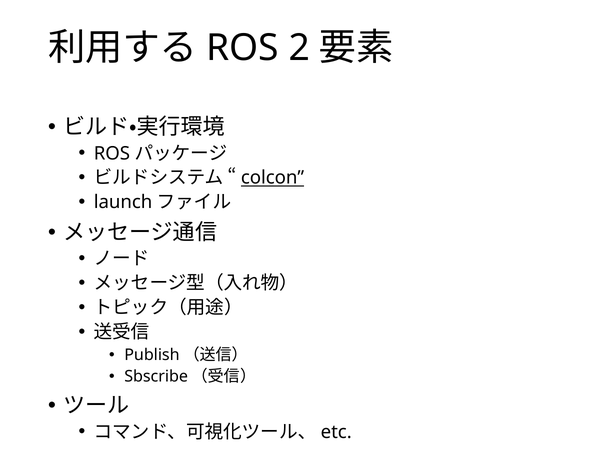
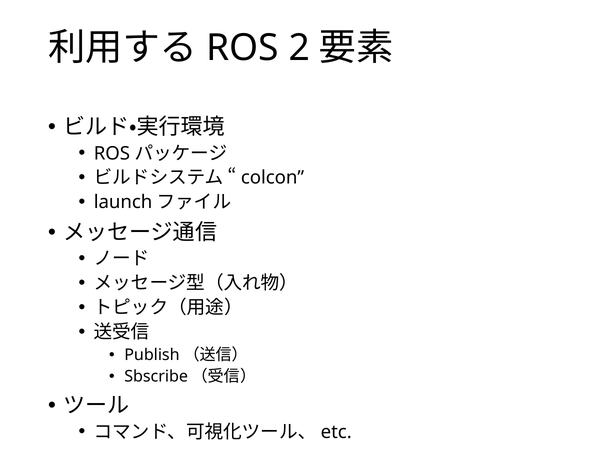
colcon underline: present -> none (273, 178)
